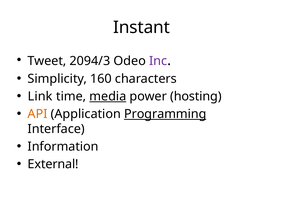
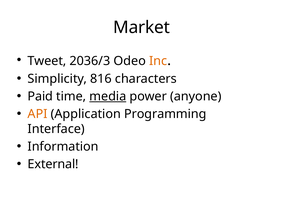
Instant: Instant -> Market (142, 27)
2094/3: 2094/3 -> 2036/3 (90, 61)
Inc colour: purple -> orange (158, 61)
160: 160 -> 816 (101, 79)
Link: Link -> Paid (40, 96)
hosting: hosting -> anyone (196, 96)
Programming underline: present -> none (165, 114)
